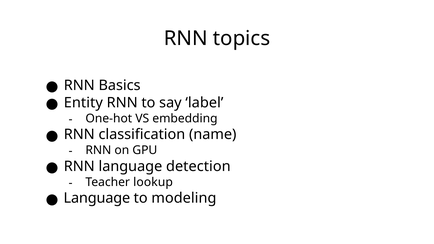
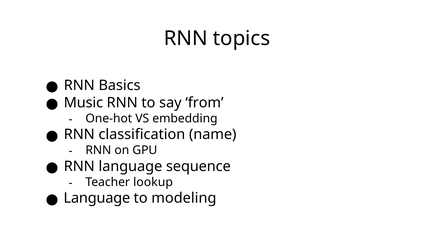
Entity: Entity -> Music (83, 103)
label: label -> from (204, 103)
detection: detection -> sequence (198, 166)
